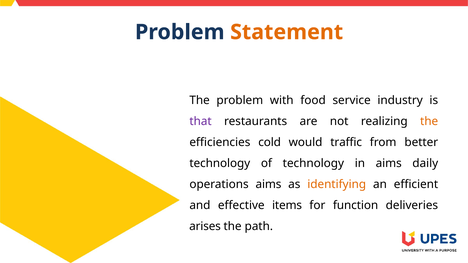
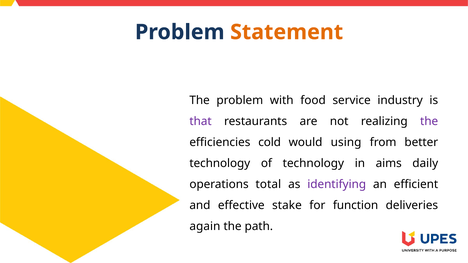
the colour: orange -> purple (429, 121)
traffic: traffic -> using (346, 142)
operations aims: aims -> total (268, 184)
identifying colour: orange -> purple (337, 184)
items: items -> stake (287, 206)
arises: arises -> again (205, 227)
